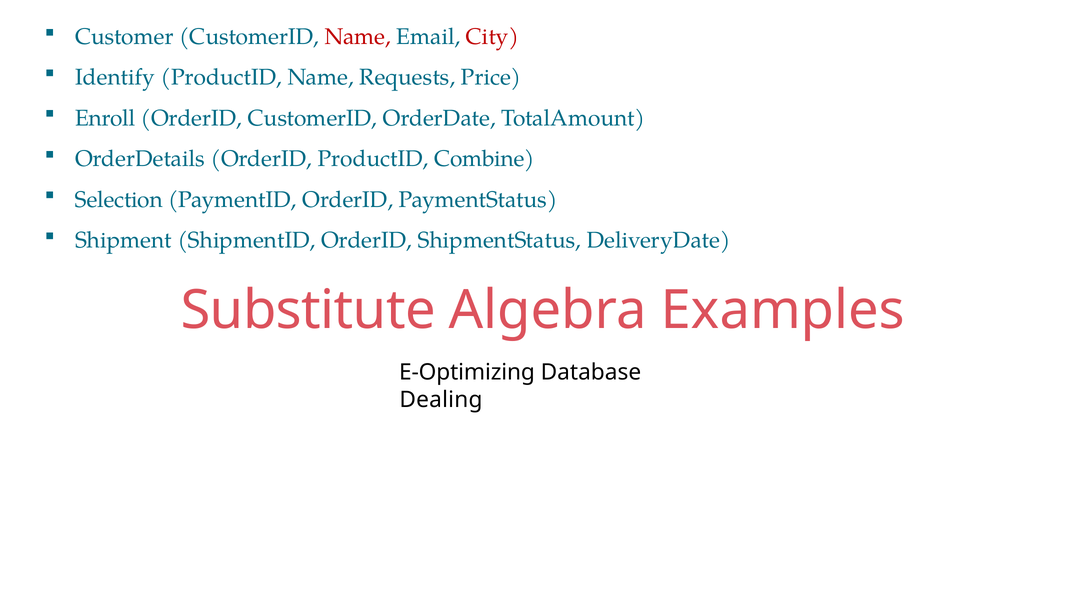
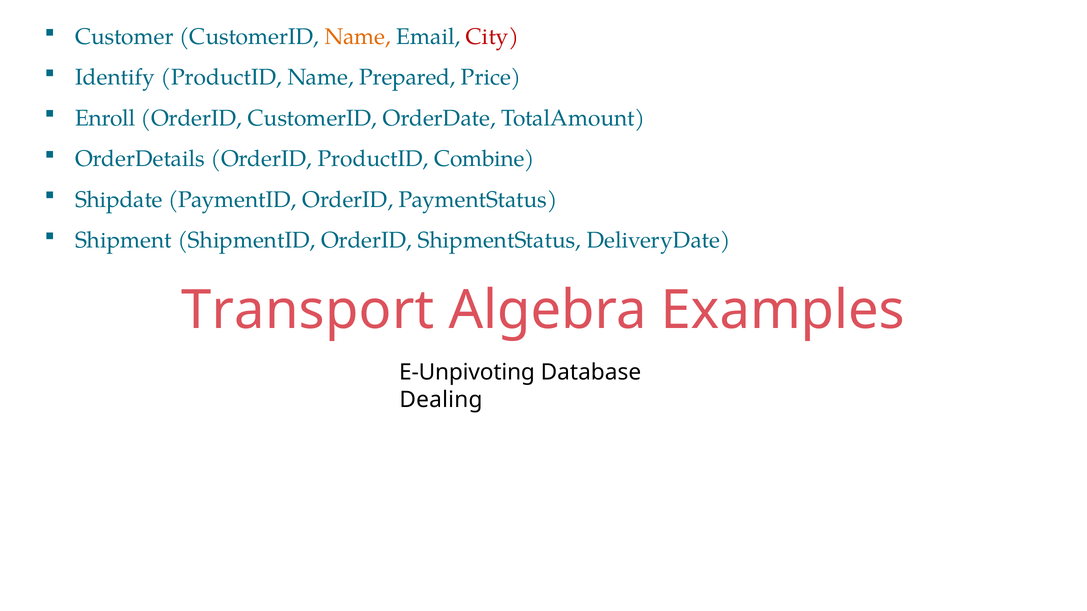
Name colour: red -> orange (358, 37)
Requests: Requests -> Prepared (407, 77)
Selection: Selection -> Shipdate (119, 200)
Substitute: Substitute -> Transport (308, 310)
E-Optimizing: E-Optimizing -> E-Unpivoting (467, 373)
